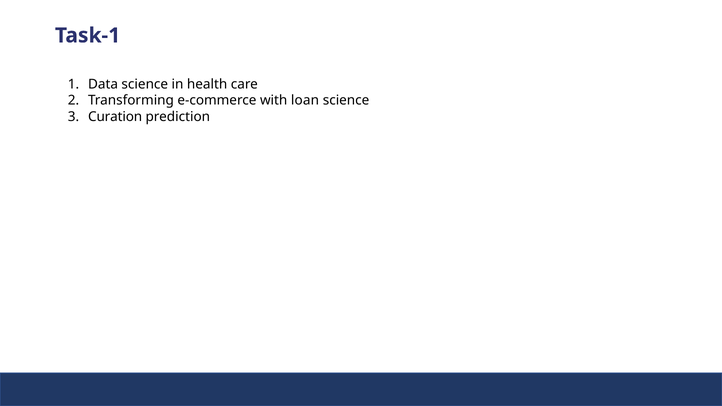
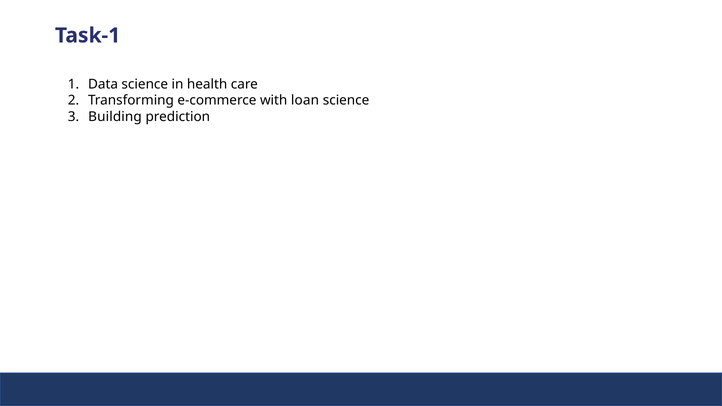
Curation: Curation -> Building (115, 117)
